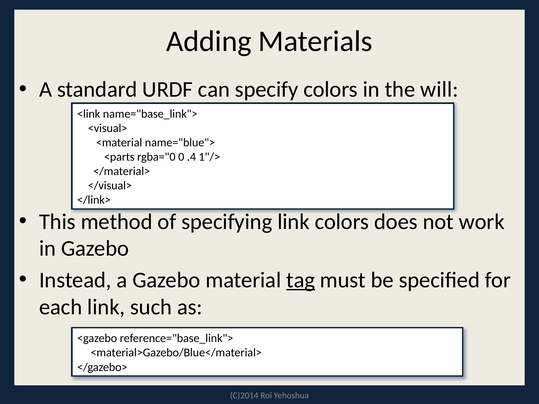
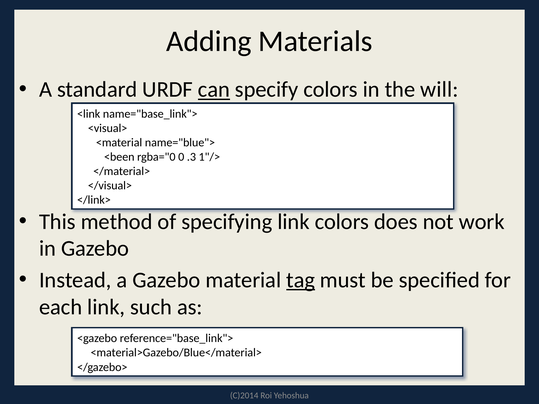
can underline: none -> present (214, 90)
<parts: <parts -> <been (119, 157)
.4: .4 -> .3 (191, 157)
